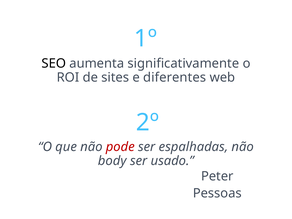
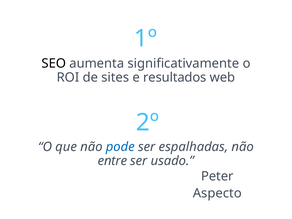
diferentes: diferentes -> resultados (175, 77)
pode colour: red -> blue (120, 147)
body: body -> entre (112, 161)
Pessoas: Pessoas -> Aspecto (217, 193)
